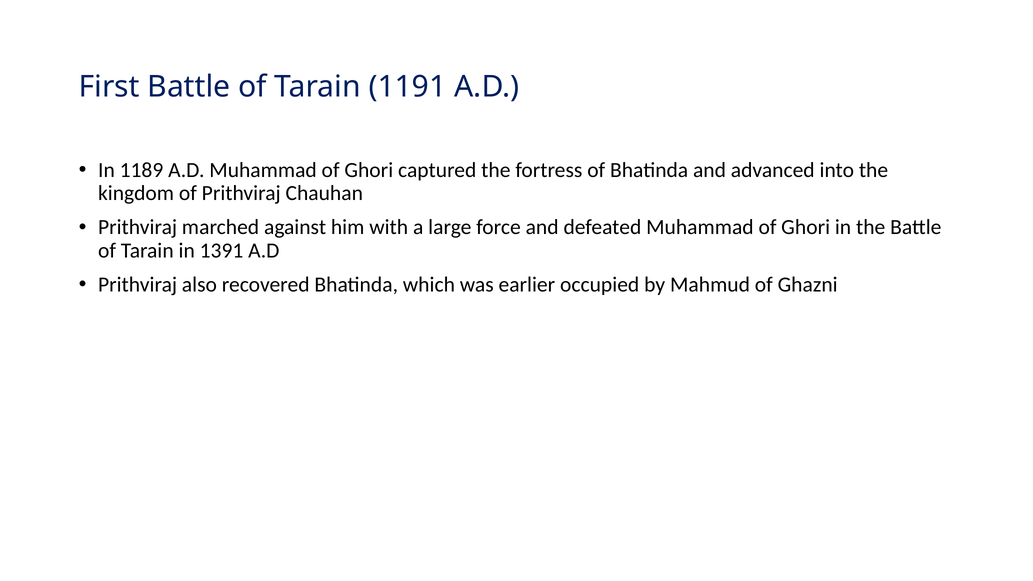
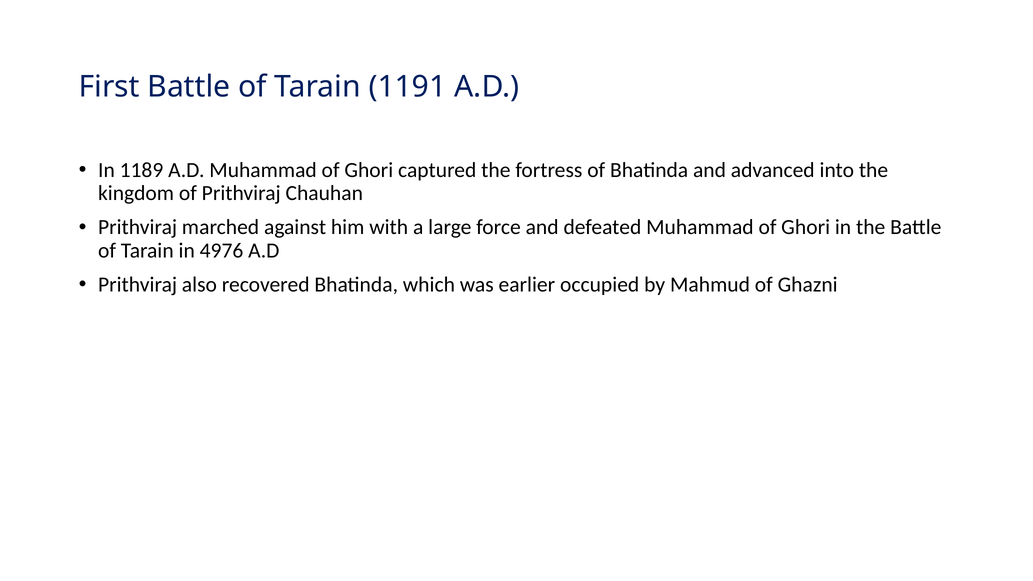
1391: 1391 -> 4976 (222, 251)
